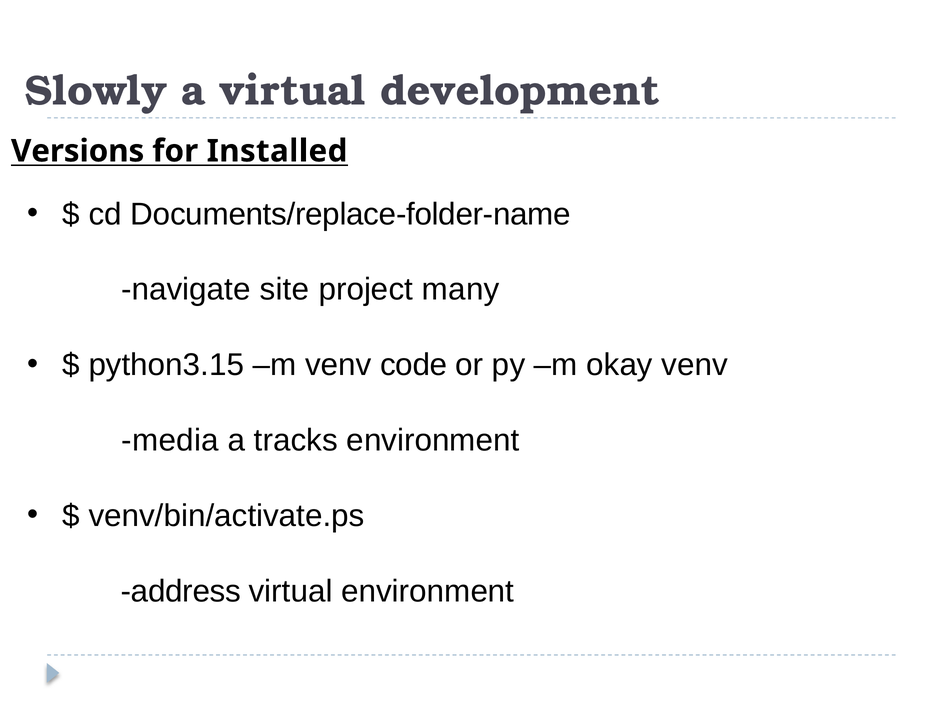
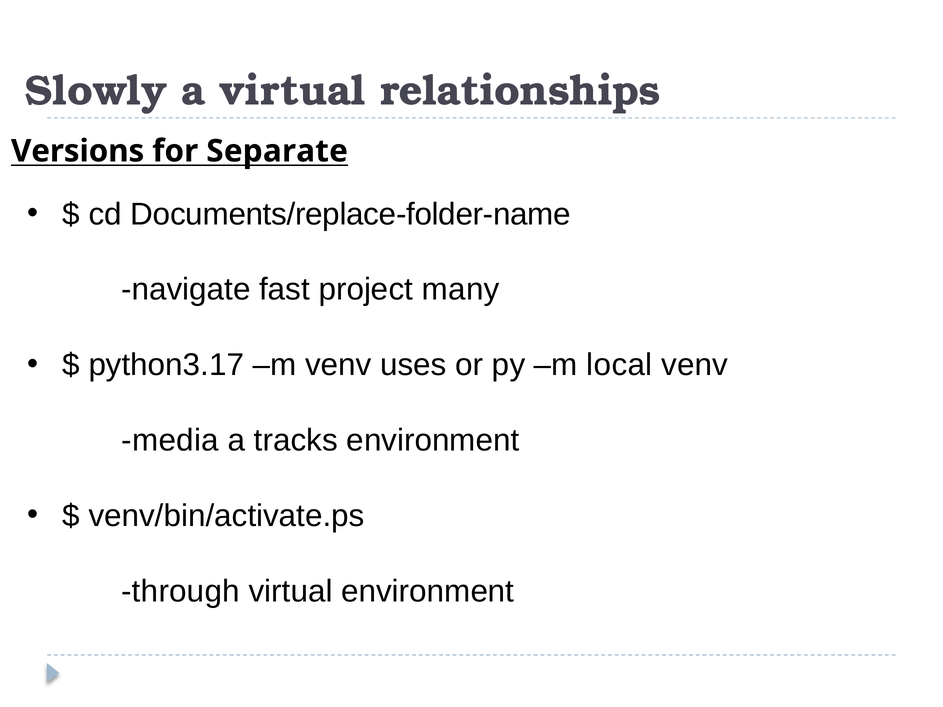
development: development -> relationships (520, 91)
Installed: Installed -> Separate (277, 151)
site: site -> fast (285, 290)
python3.15: python3.15 -> python3.17 (166, 365)
code: code -> uses (413, 365)
okay: okay -> local (619, 365)
address: address -> through (181, 591)
